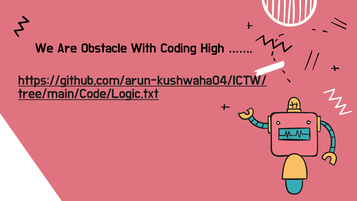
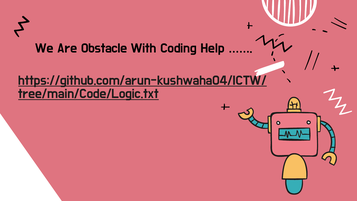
High: High -> Help (212, 48)
